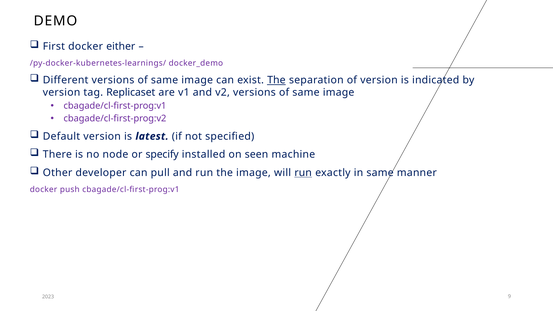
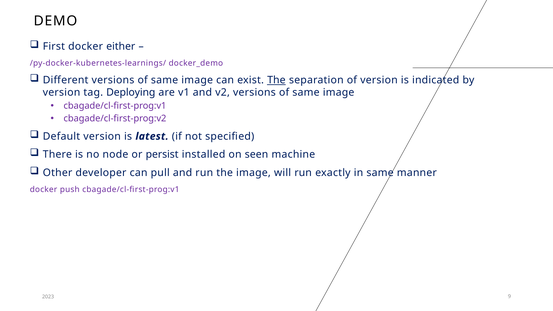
Replicaset: Replicaset -> Deploying (131, 93)
specify: specify -> persist (162, 155)
run underline: present -> none (303, 173)
